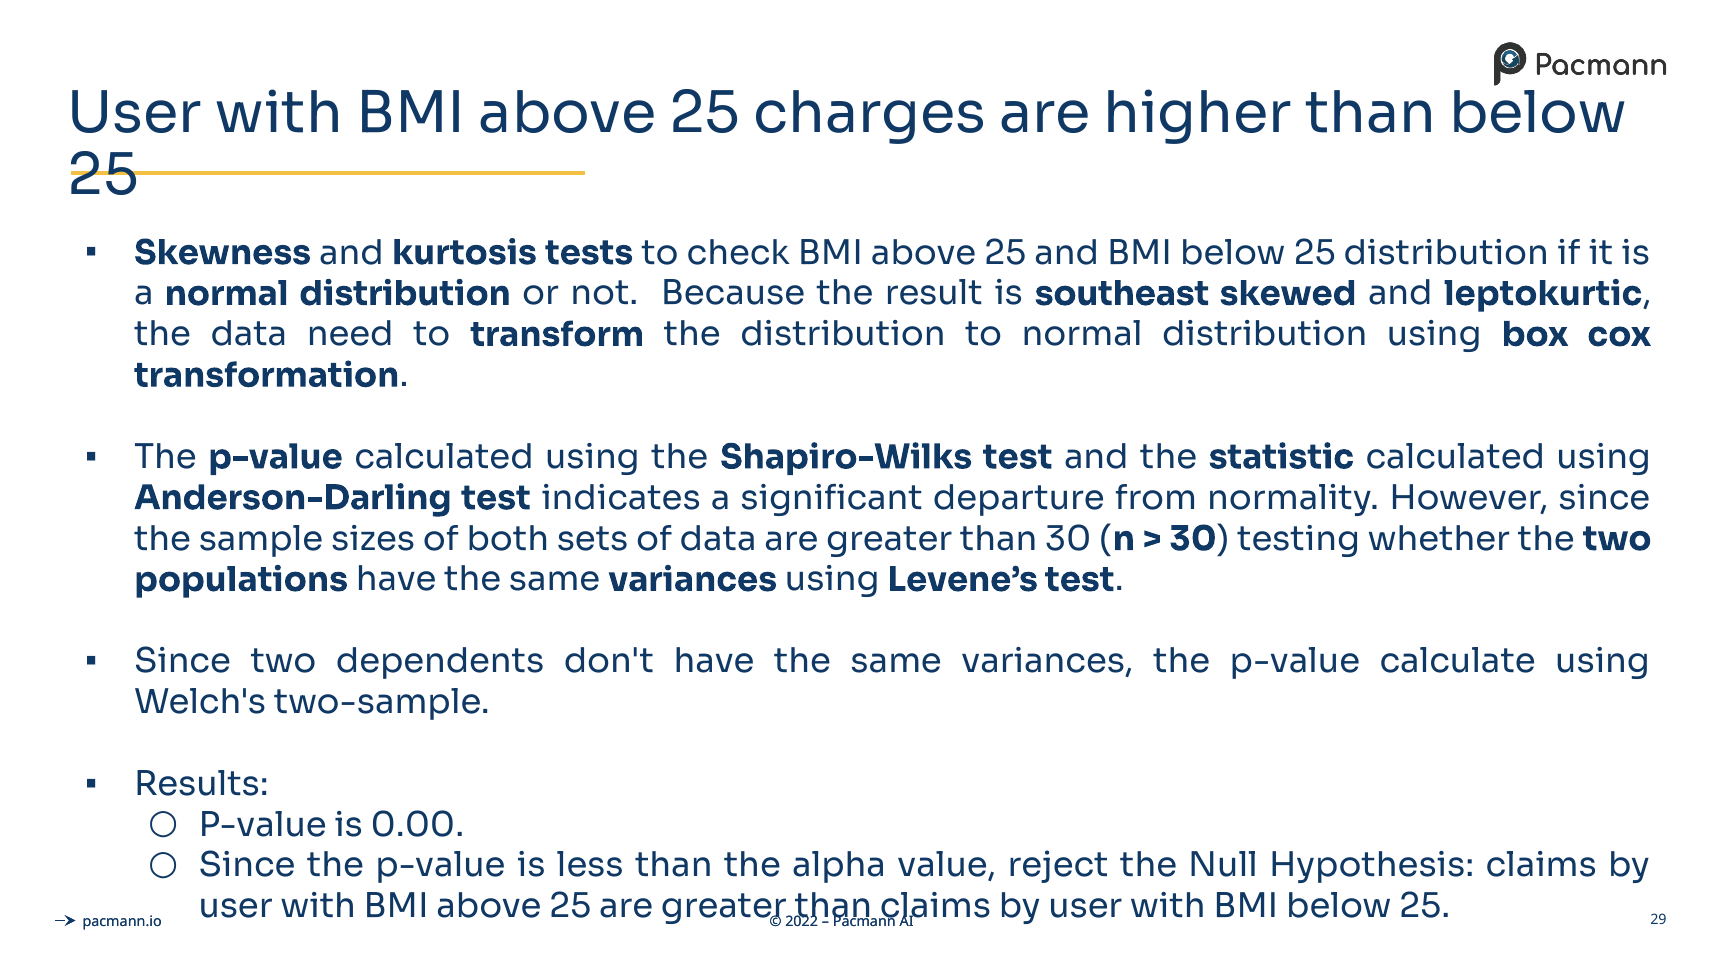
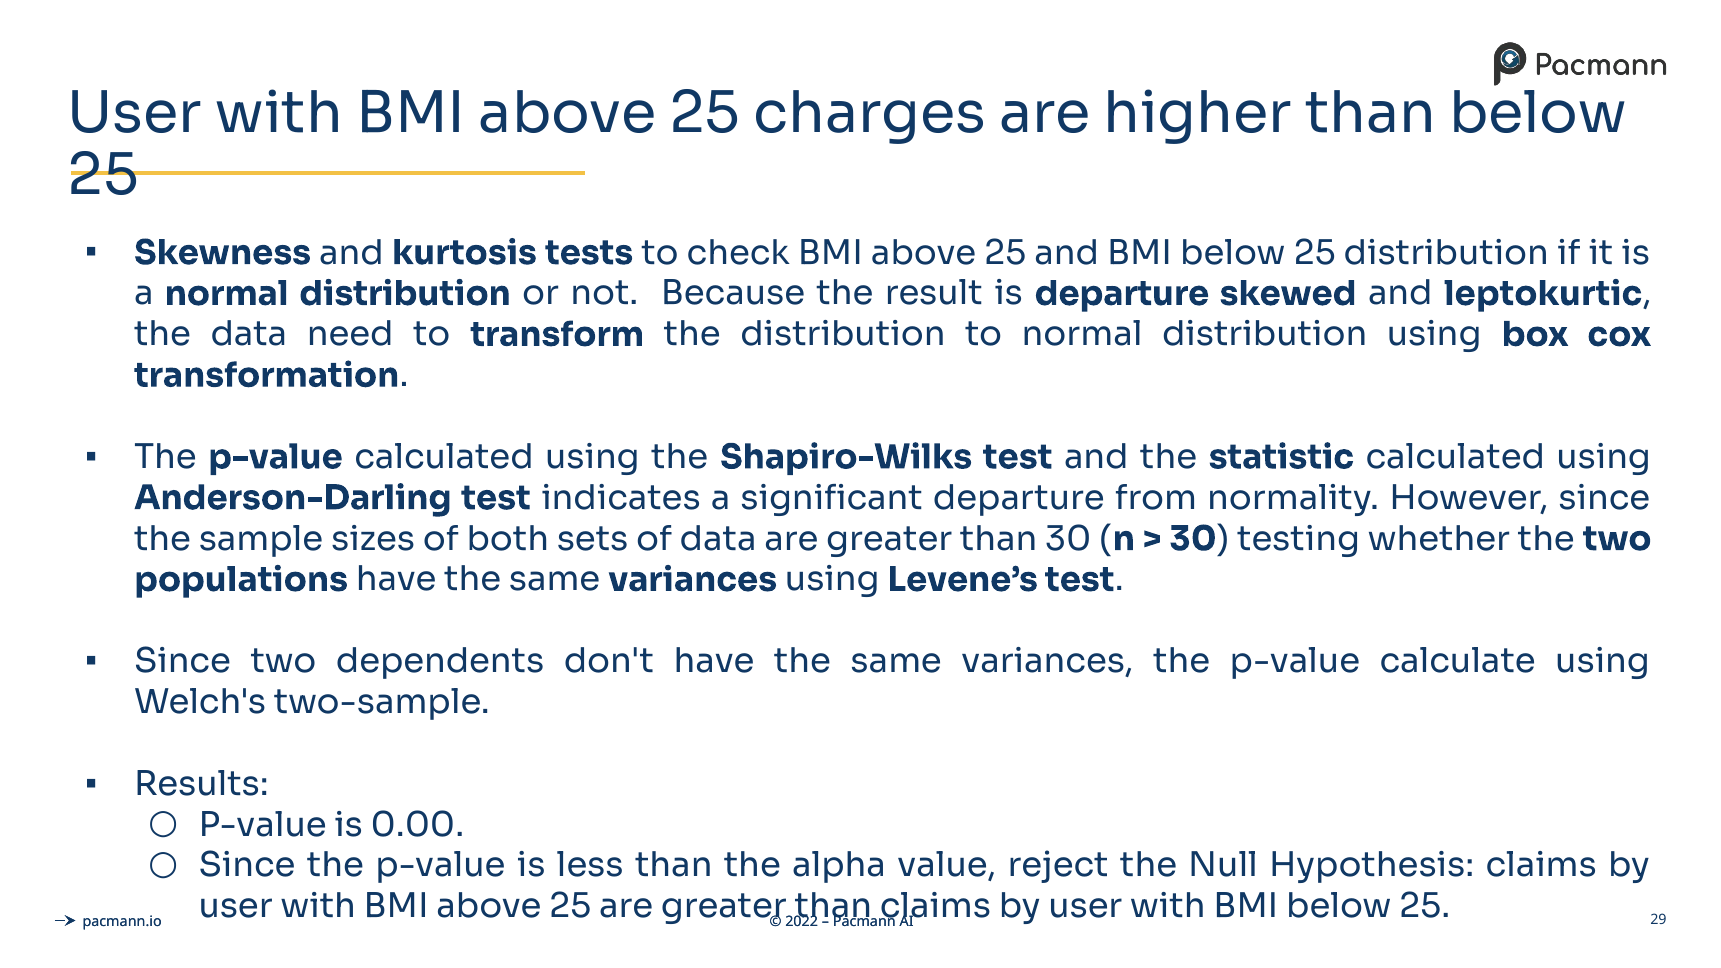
is southeast: southeast -> departure (1122, 294)
